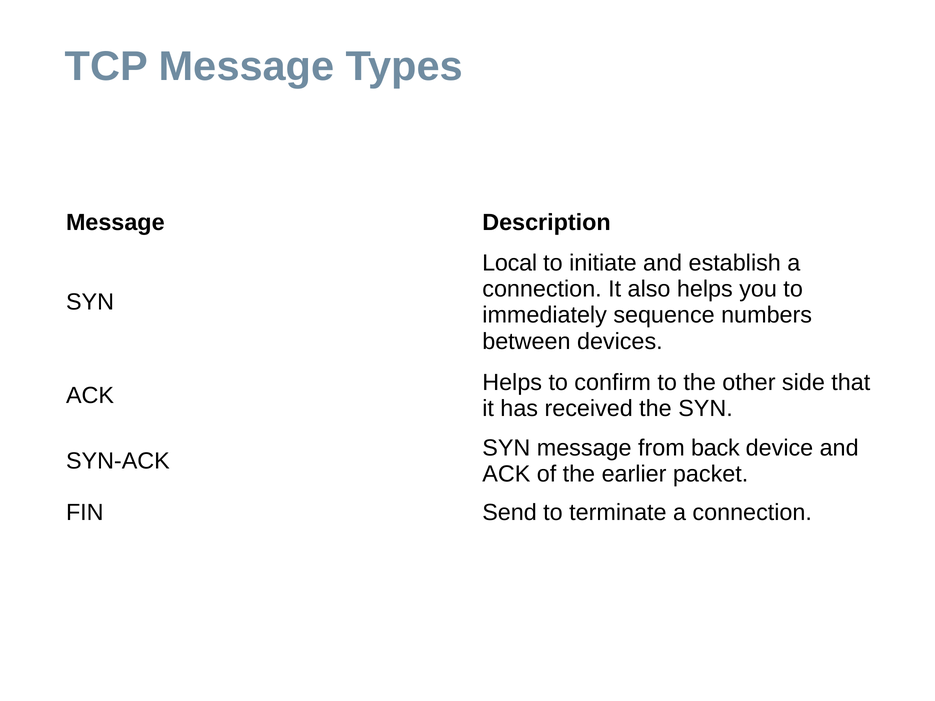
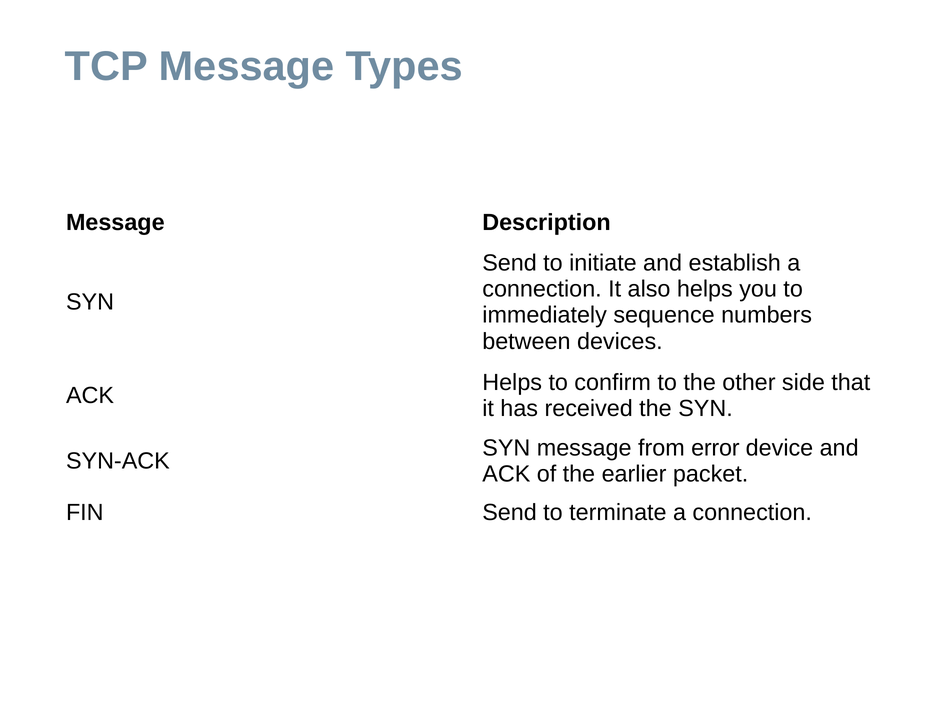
Local: Local -> Send (510, 263)
back: back -> error (715, 448)
